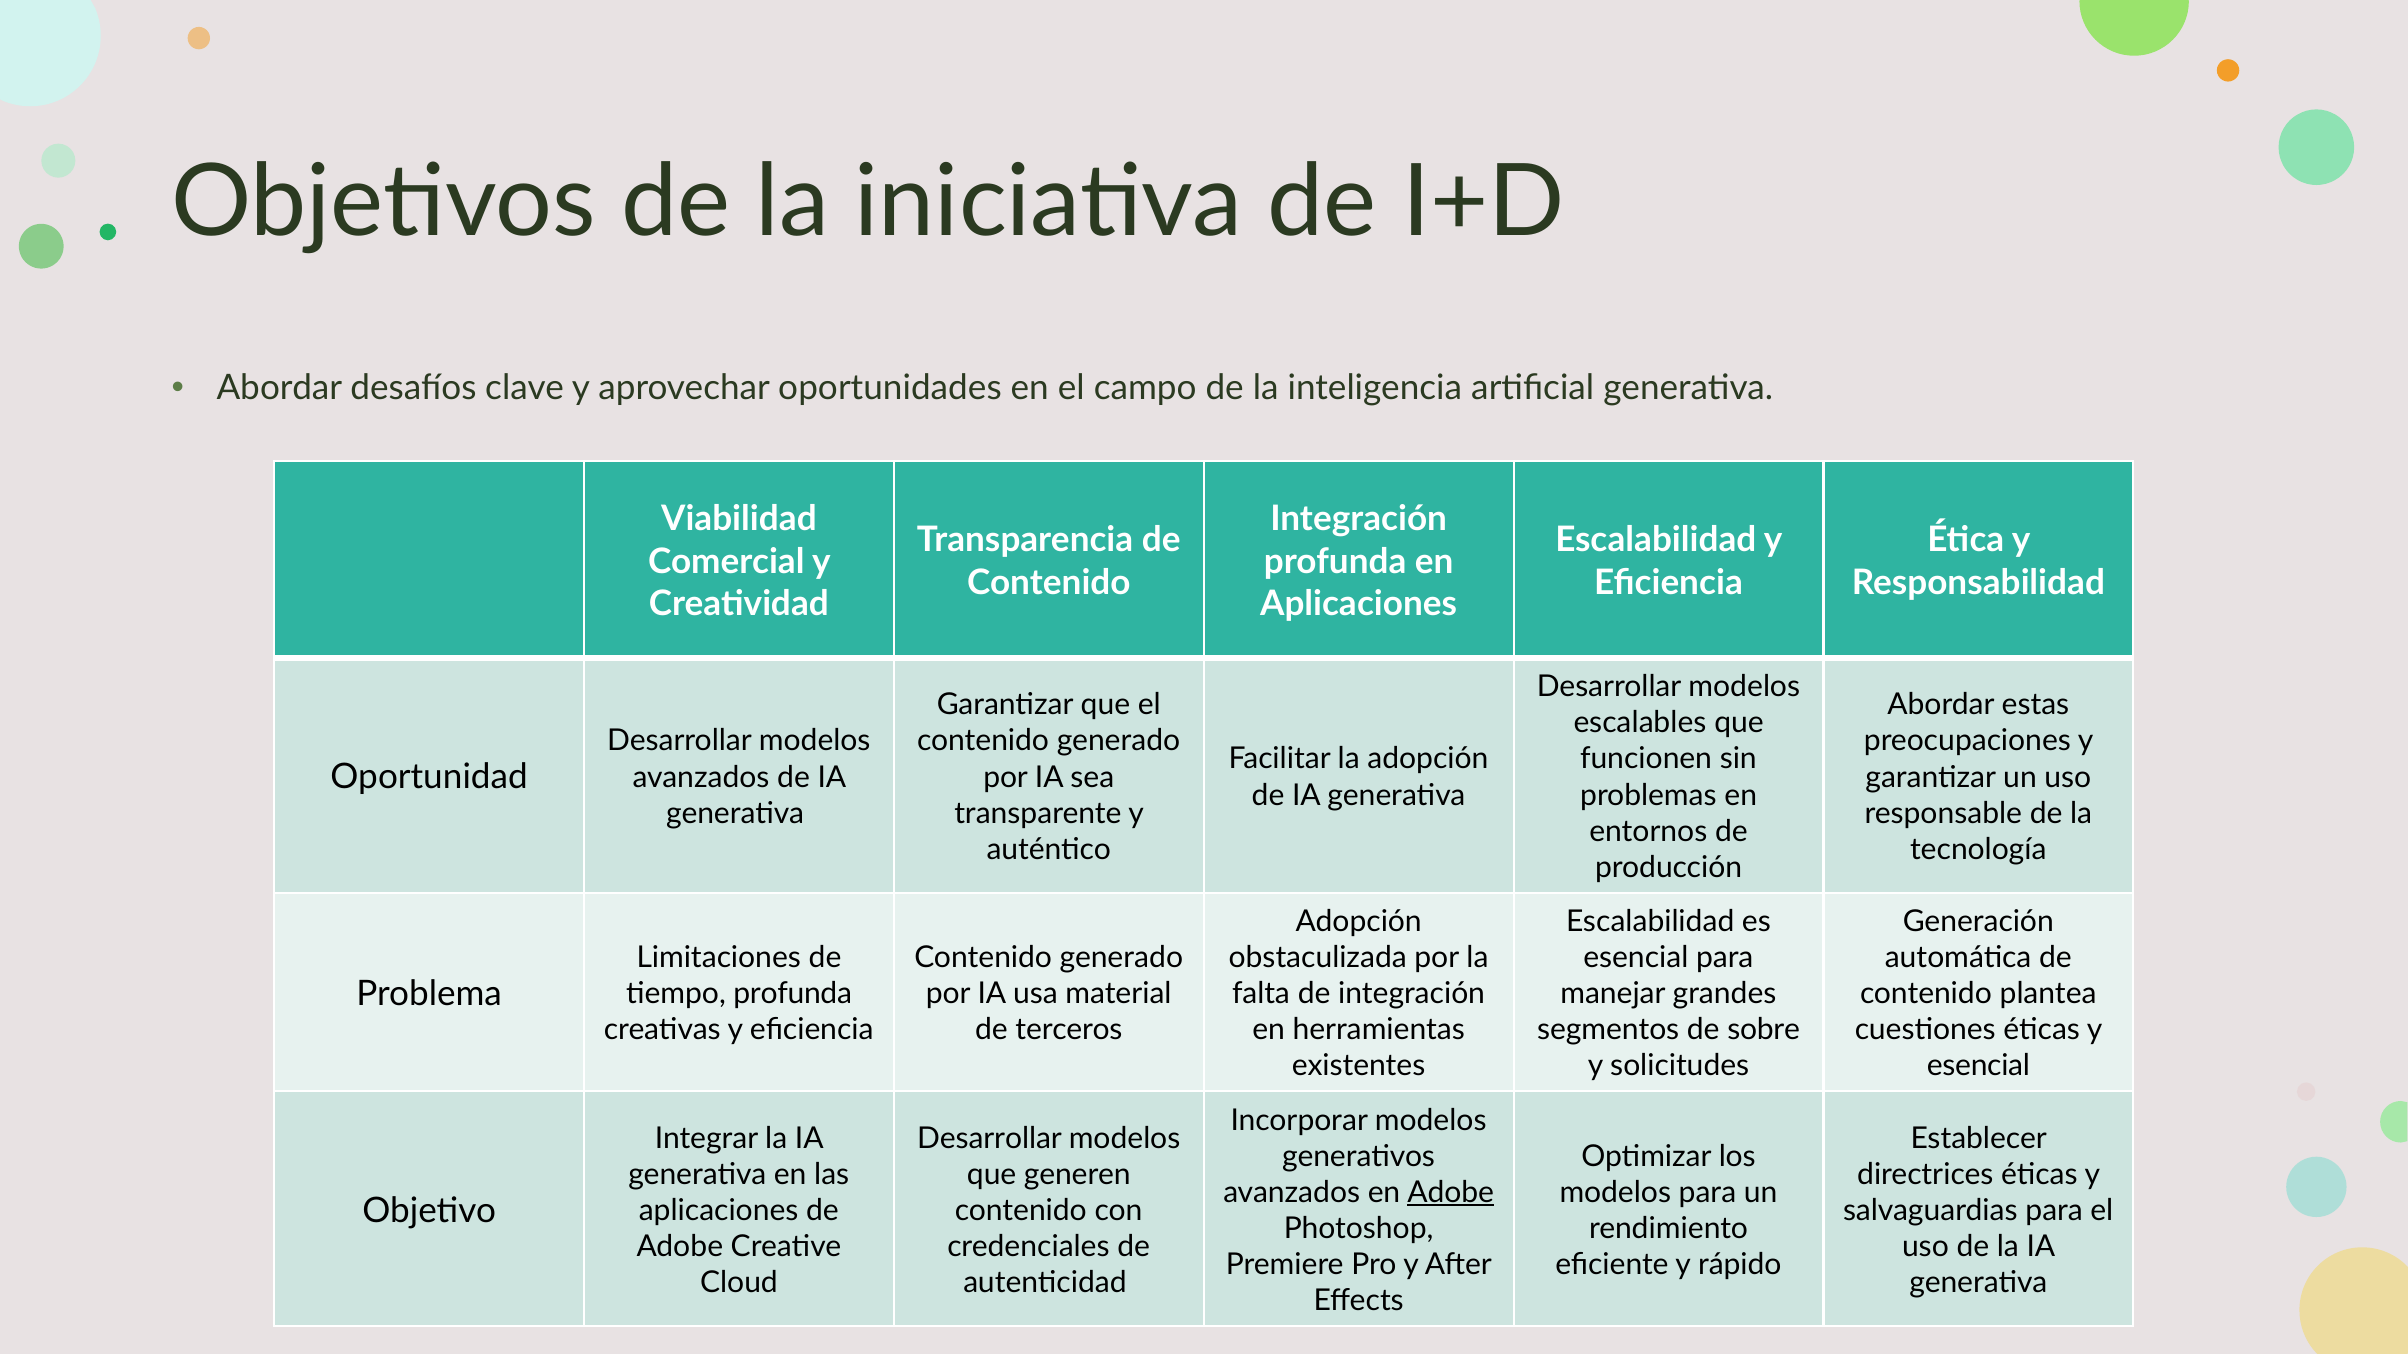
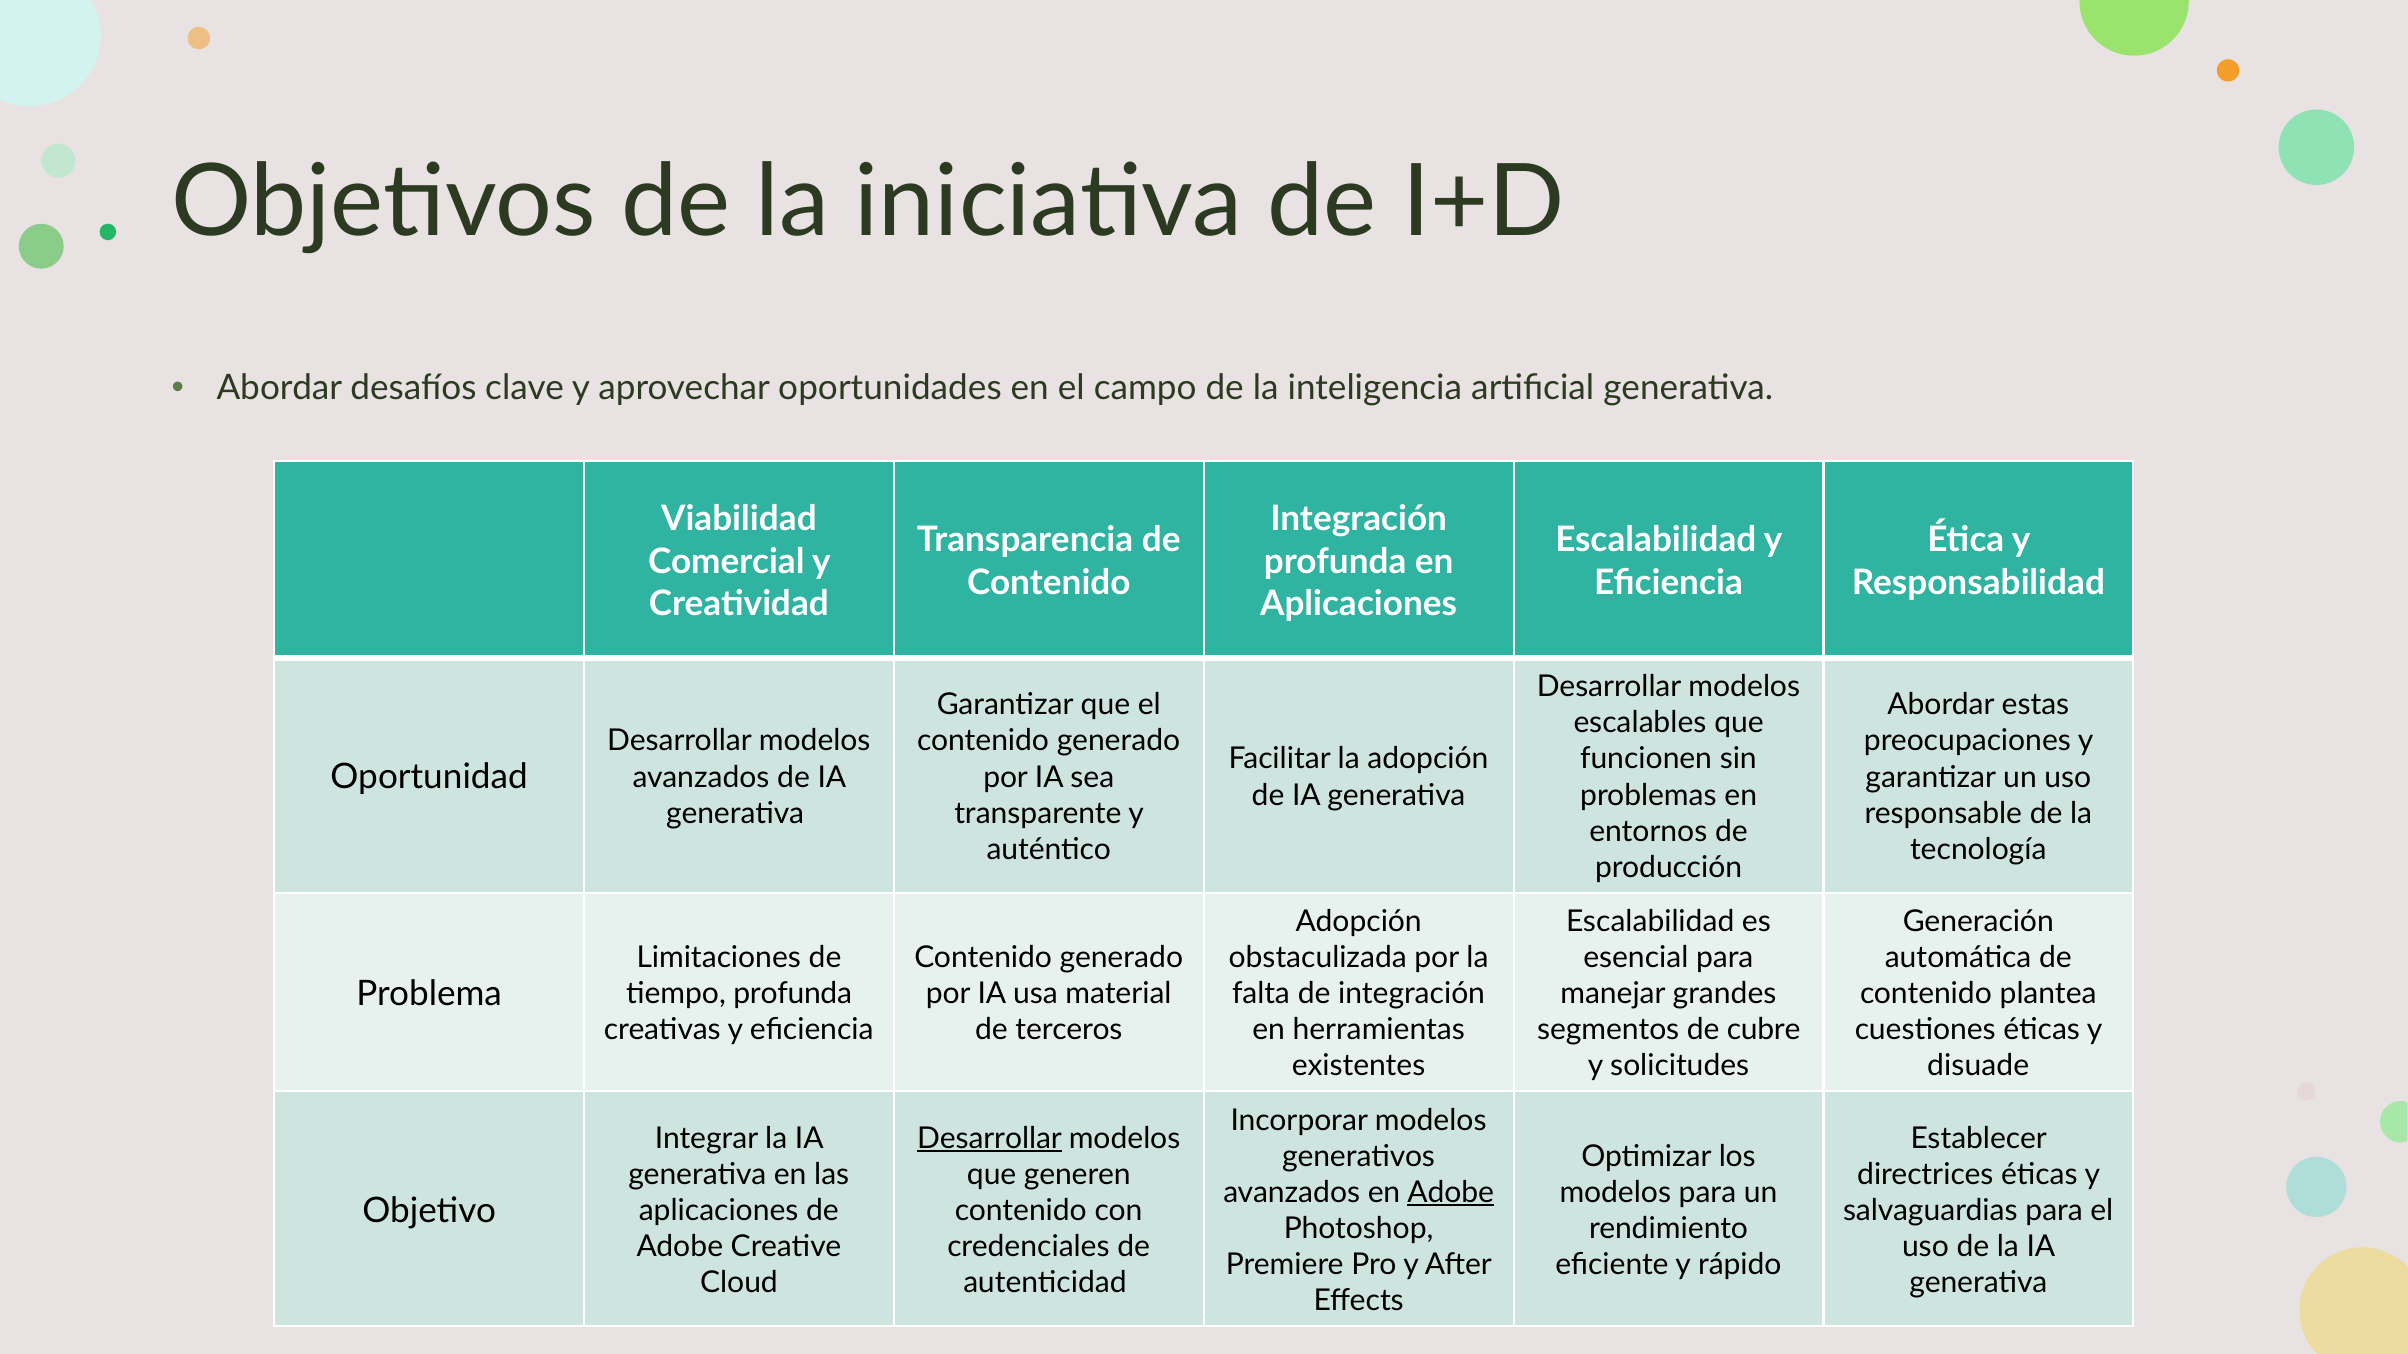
sobre: sobre -> cubre (1764, 1030)
esencial: esencial -> disuade (1978, 1066)
Desarrollar underline: none -> present (989, 1139)
